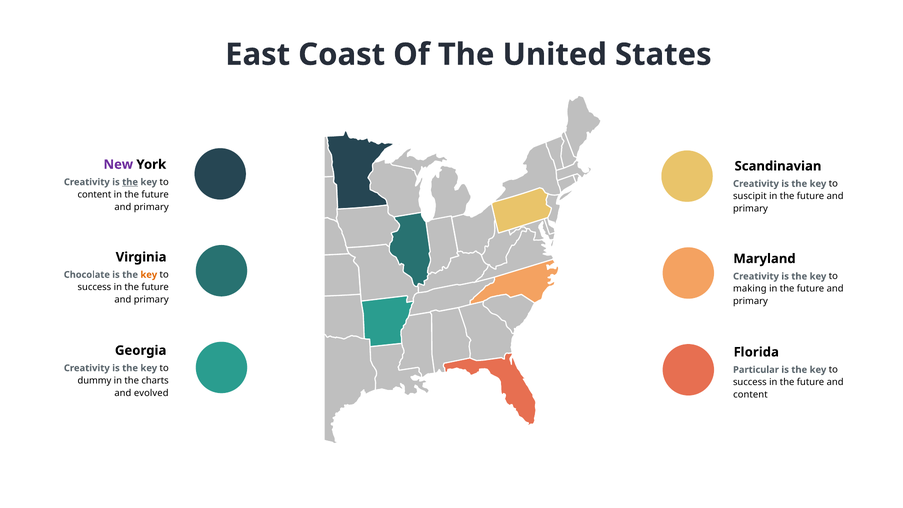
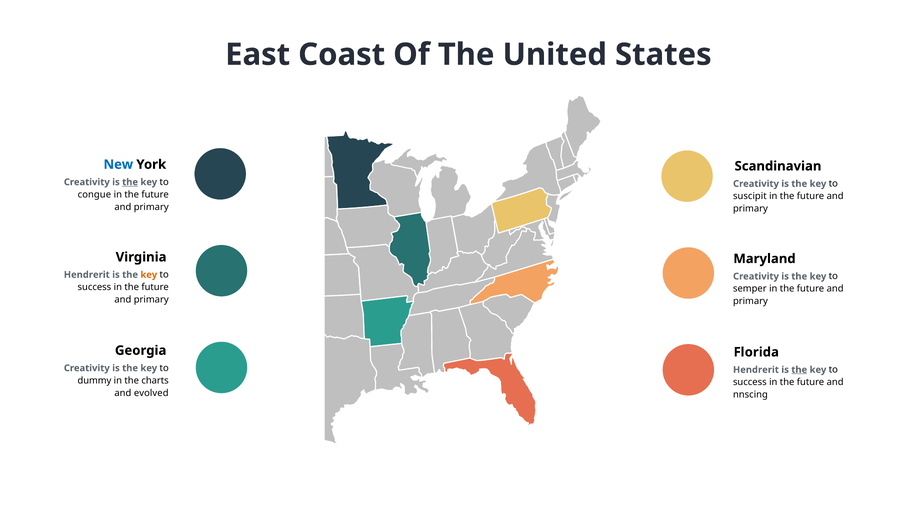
New colour: purple -> blue (118, 164)
content: content -> congue (94, 194)
Chocolate: Chocolate -> Hendrerit (87, 275)
making: making -> semper (750, 289)
Particular: Particular -> Hendrerit (756, 370)
the underline: none -> present (799, 370)
content: content -> nnscing (750, 395)
